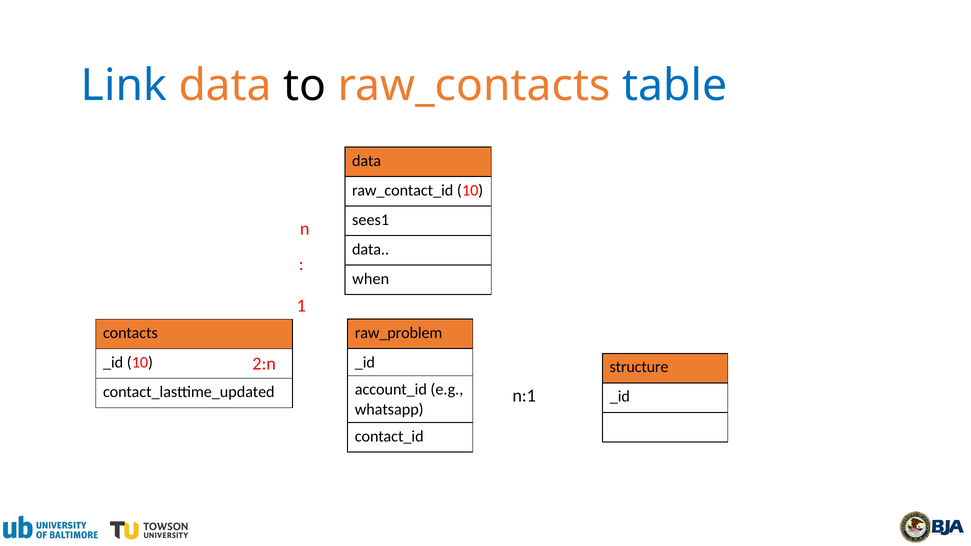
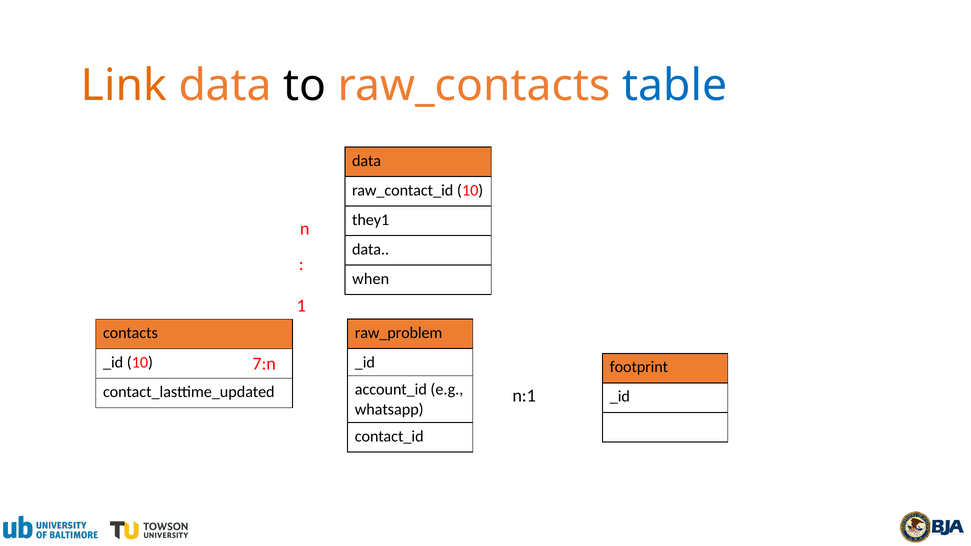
Link colour: blue -> orange (124, 86)
sees1: sees1 -> they1 (371, 220)
2:n: 2:n -> 7:n (264, 364)
structure: structure -> footprint (639, 367)
